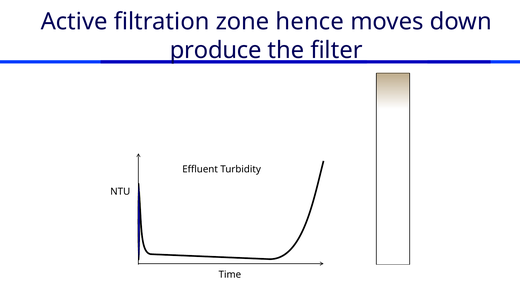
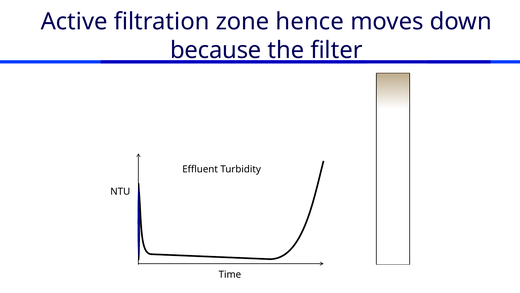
produce: produce -> because (216, 50)
